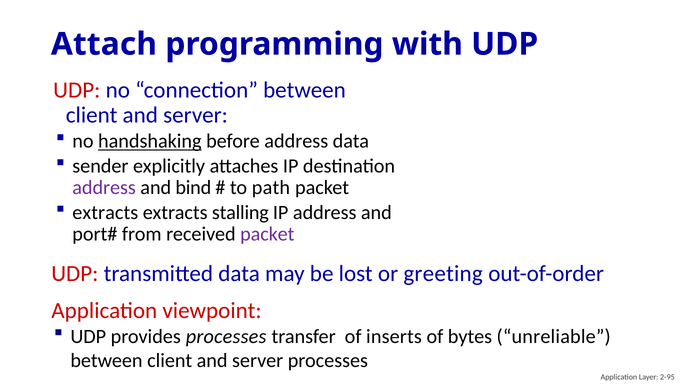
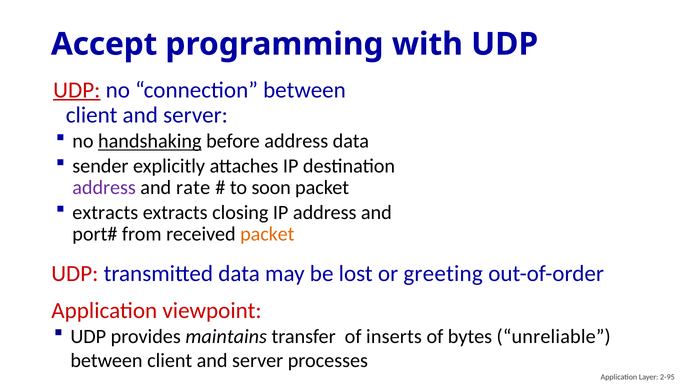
Attach: Attach -> Accept (104, 44)
UDP underline: none -> present (77, 90)
bind: bind -> rate (193, 188)
path: path -> soon (271, 188)
stalling: stalling -> closing (240, 212)
packet colour: purple -> orange (267, 234)
provides processes: processes -> maintains (226, 336)
